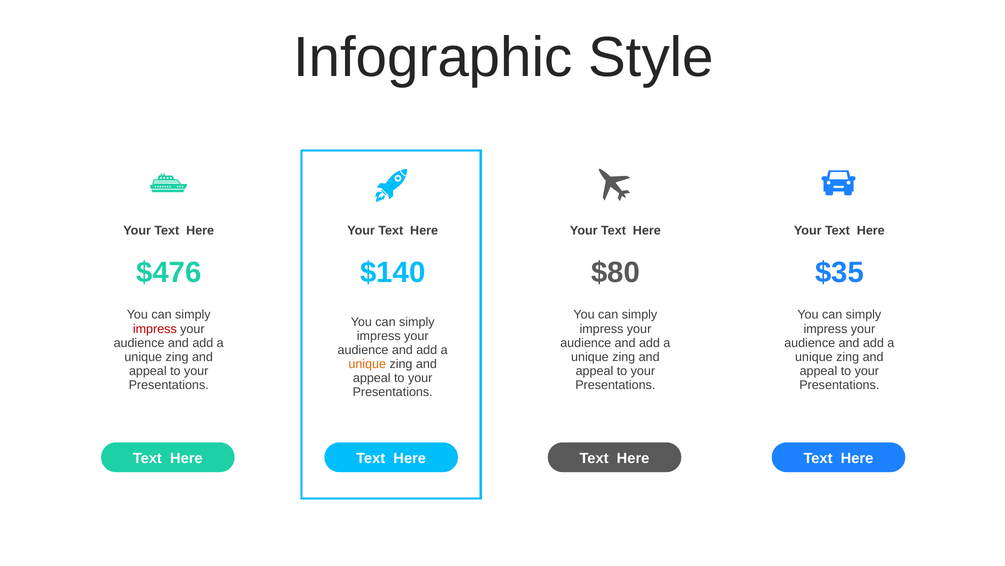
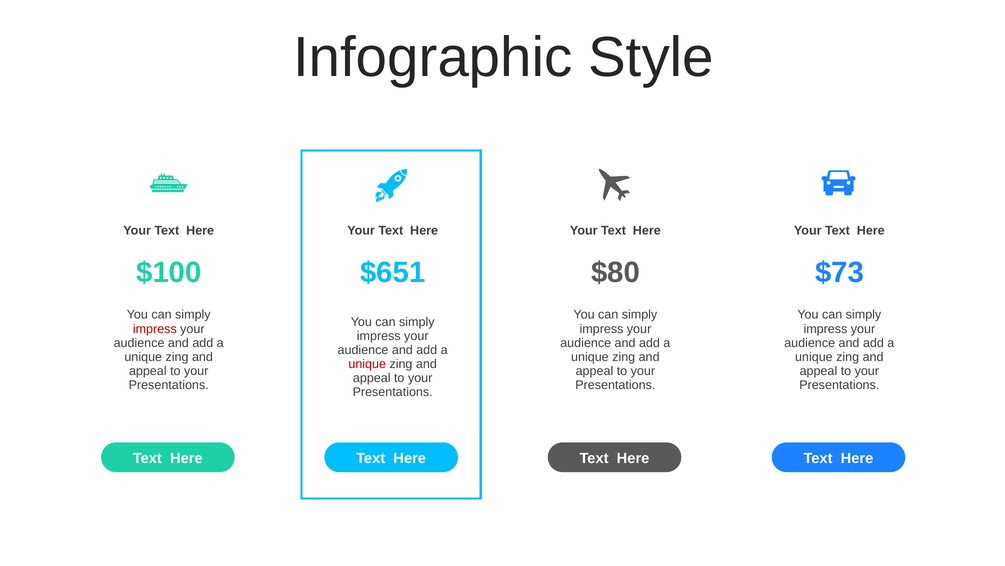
$476: $476 -> $100 (169, 272)
$140: $140 -> $651 (393, 272)
$35: $35 -> $73 (839, 272)
unique colour: orange -> red (367, 364)
